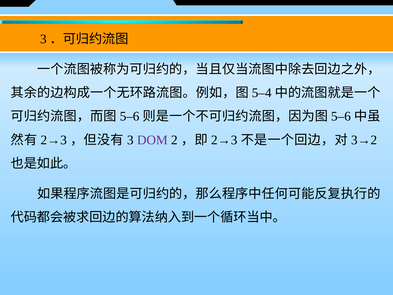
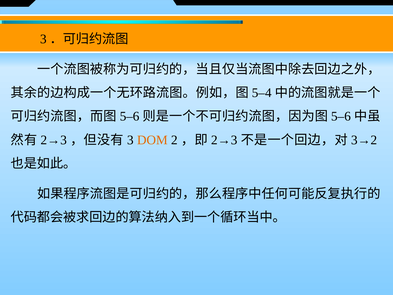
DOM colour: purple -> orange (152, 140)
